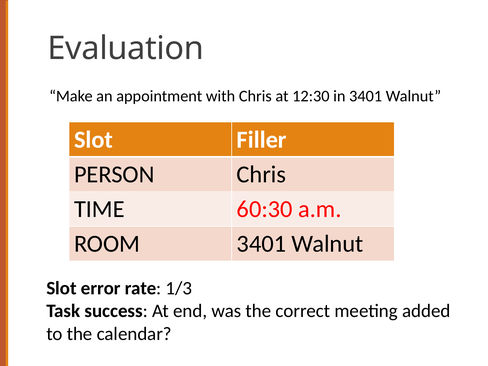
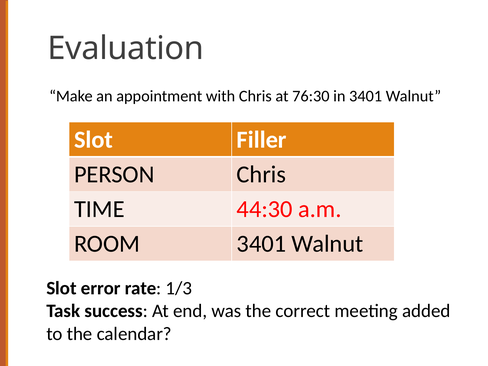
12:30: 12:30 -> 76:30 (311, 96)
60:30: 60:30 -> 44:30 (265, 209)
